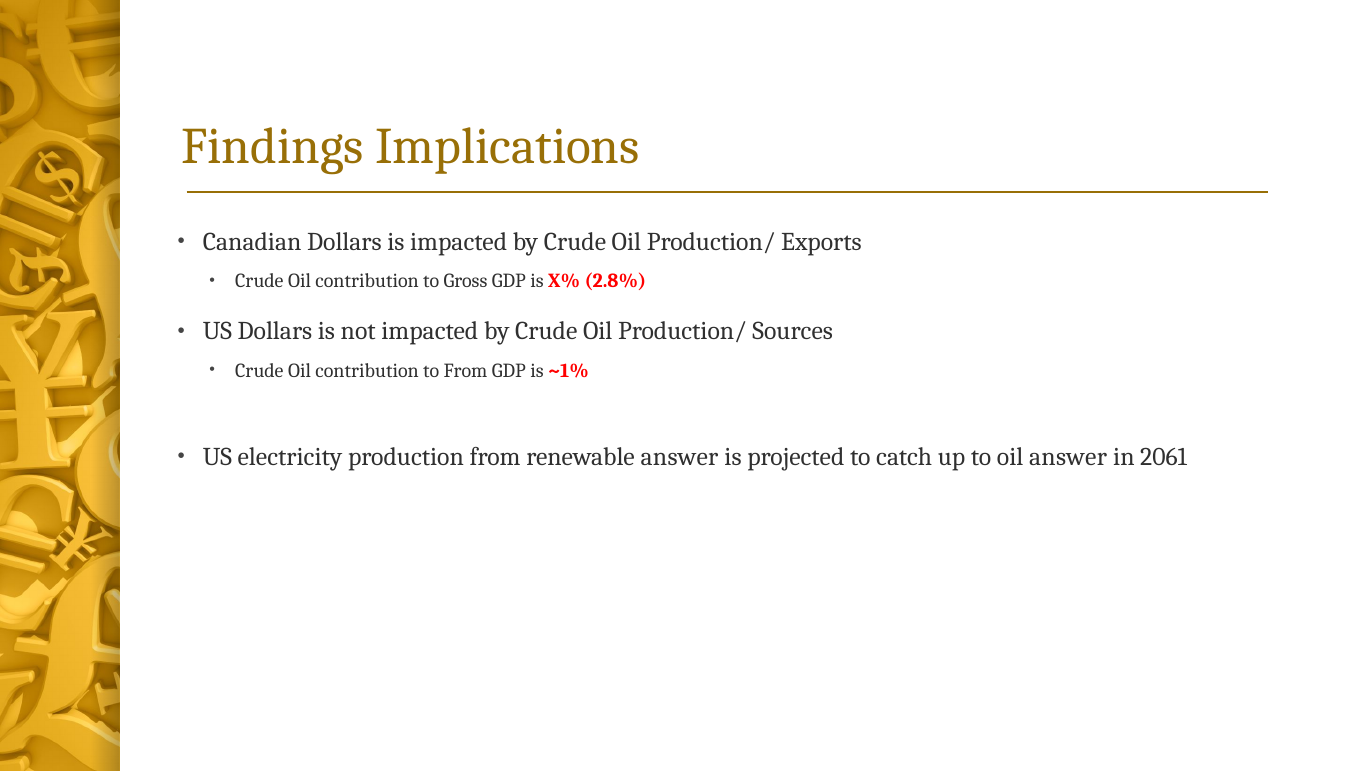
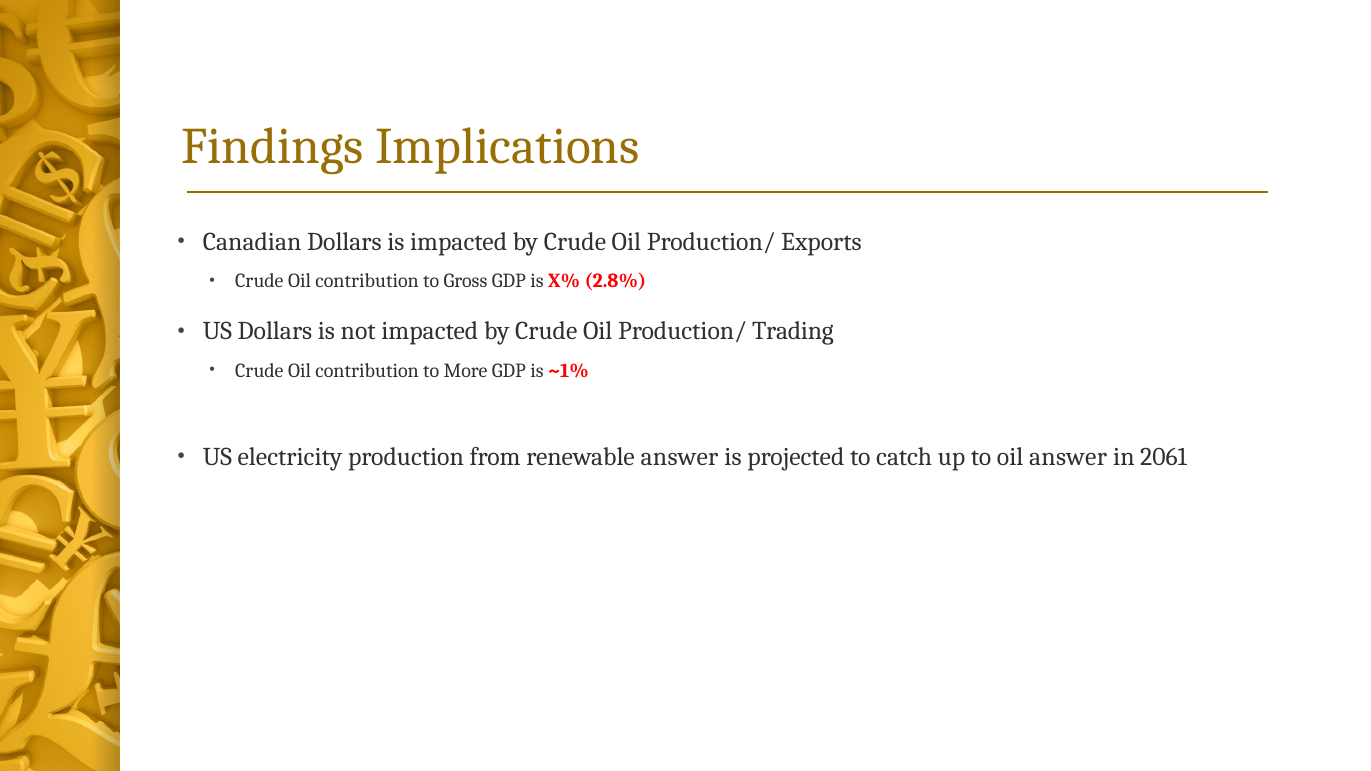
Sources: Sources -> Trading (793, 332)
to From: From -> More (466, 371)
